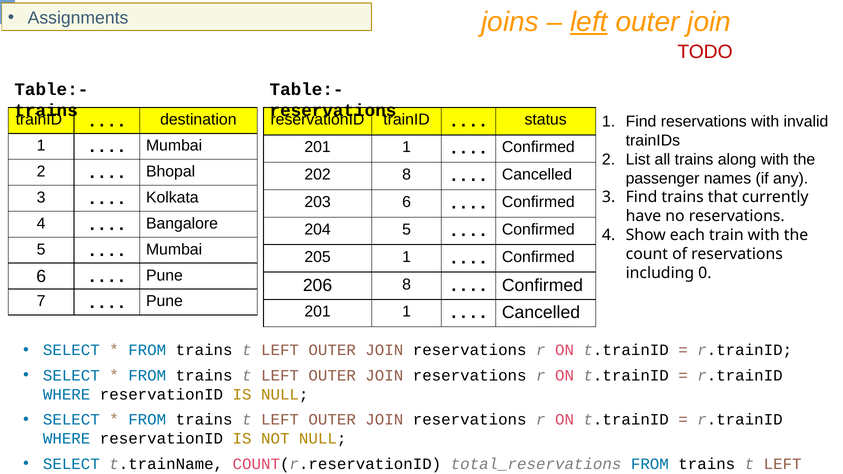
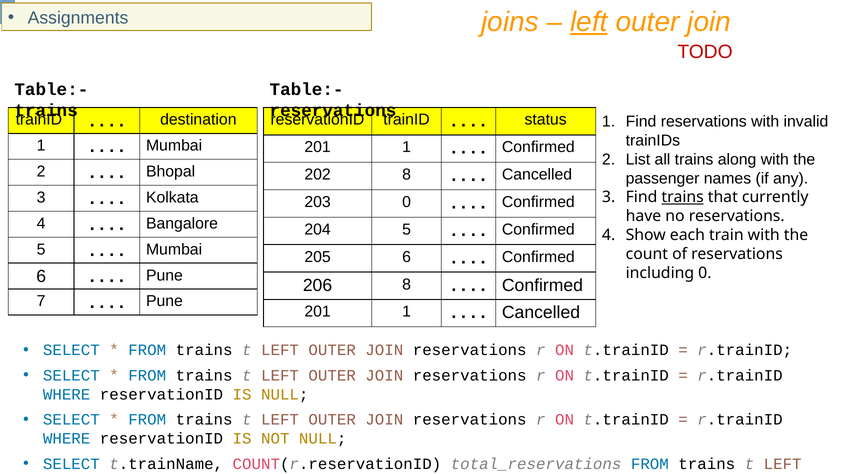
trains underline: none -> present (683, 197)
203 6: 6 -> 0 (407, 202)
205 1: 1 -> 6 (407, 257)
